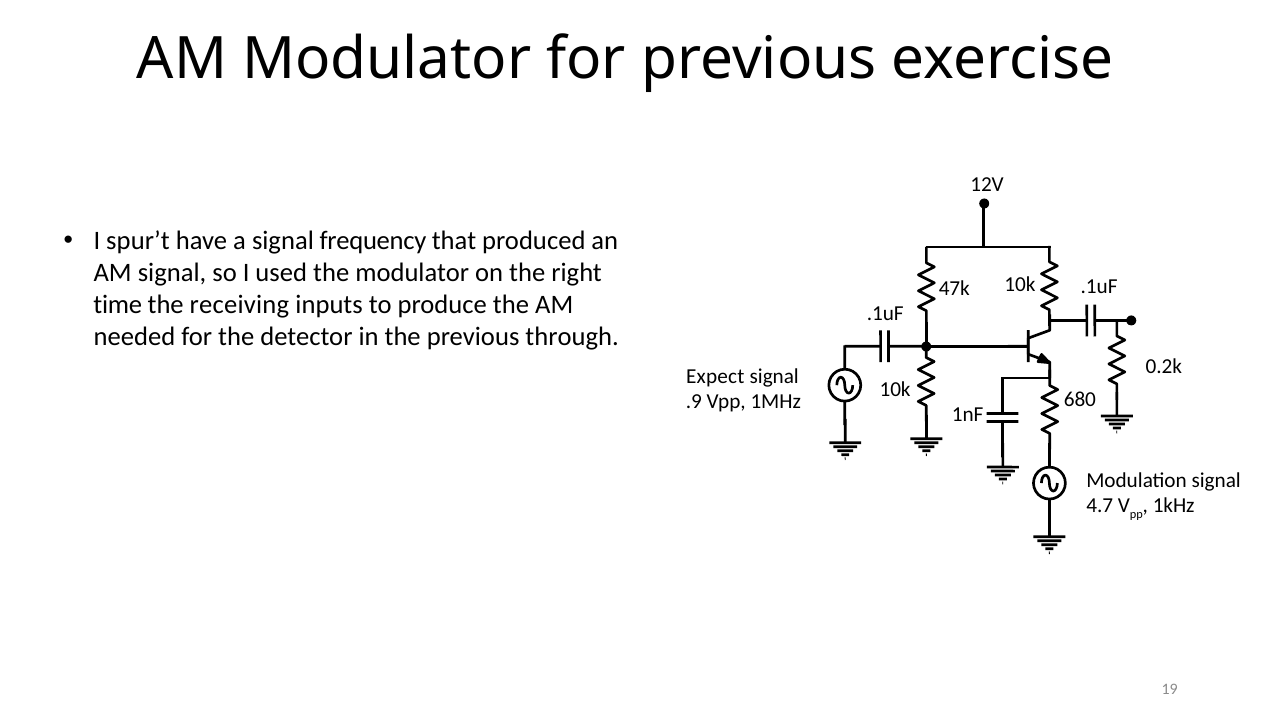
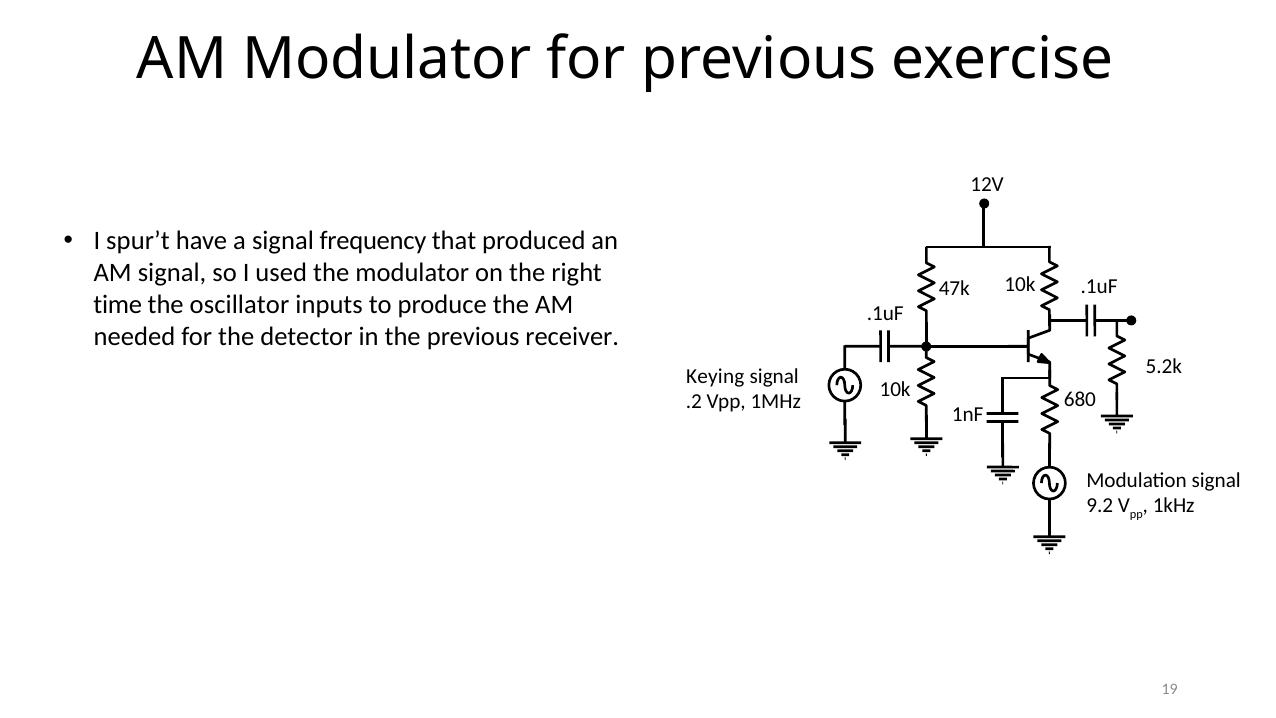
receiving: receiving -> oscillator (240, 305)
through: through -> receiver (572, 337)
0.2k: 0.2k -> 5.2k (1164, 366)
Expect: Expect -> Keying (715, 376)
.9: .9 -> .2 (694, 401)
4.7: 4.7 -> 9.2 (1100, 506)
